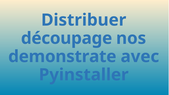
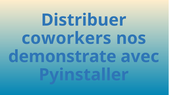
découpage: découpage -> coworkers (66, 38)
